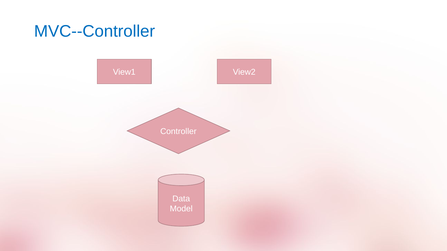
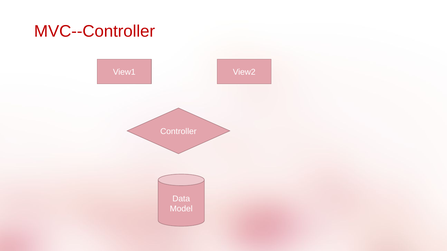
MVC--Controller colour: blue -> red (95, 31)
